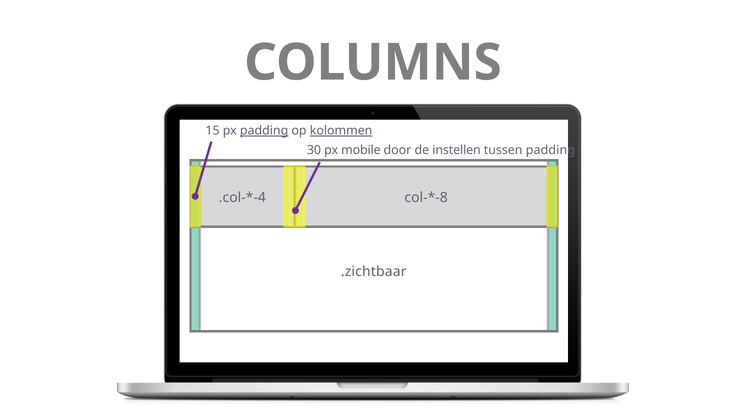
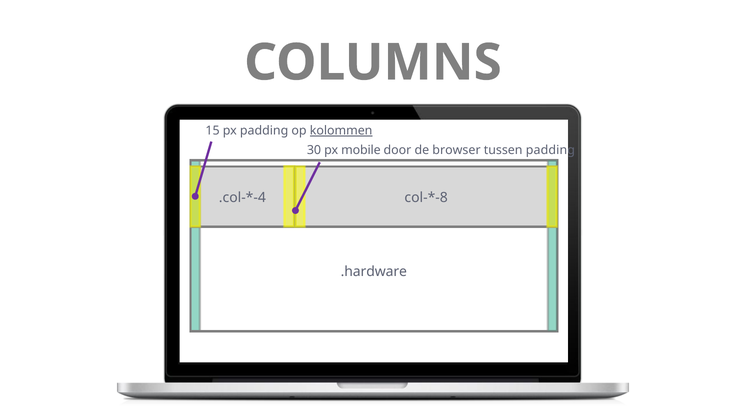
padding underline: present -> none (264, 131)
instellen: instellen -> browser (456, 150)
.zichtbaar: .zichtbaar -> .hardware (374, 272)
